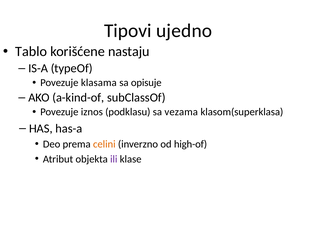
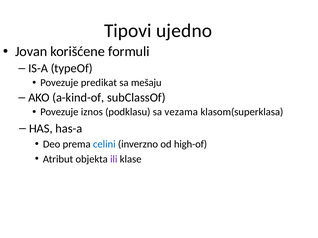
Tablo: Tablo -> Jovan (31, 52)
nastaju: nastaju -> formuli (129, 52)
klasama: klasama -> predikat (99, 83)
opisuje: opisuje -> mešaju (146, 83)
celini colour: orange -> blue (104, 145)
